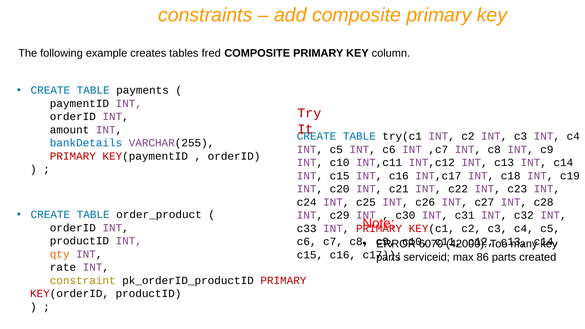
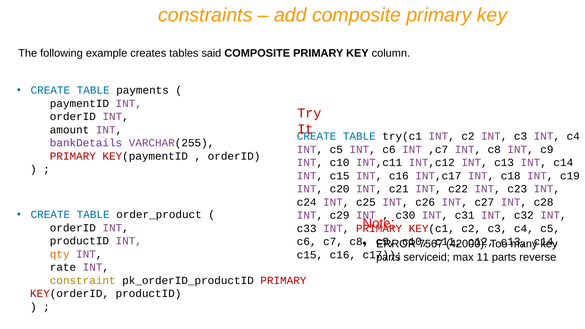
fred: fred -> said (211, 53)
bankDetails colour: blue -> purple (86, 143)
6070: 6070 -> 7567 (431, 244)
86: 86 -> 11 (483, 257)
created: created -> reverse (538, 257)
